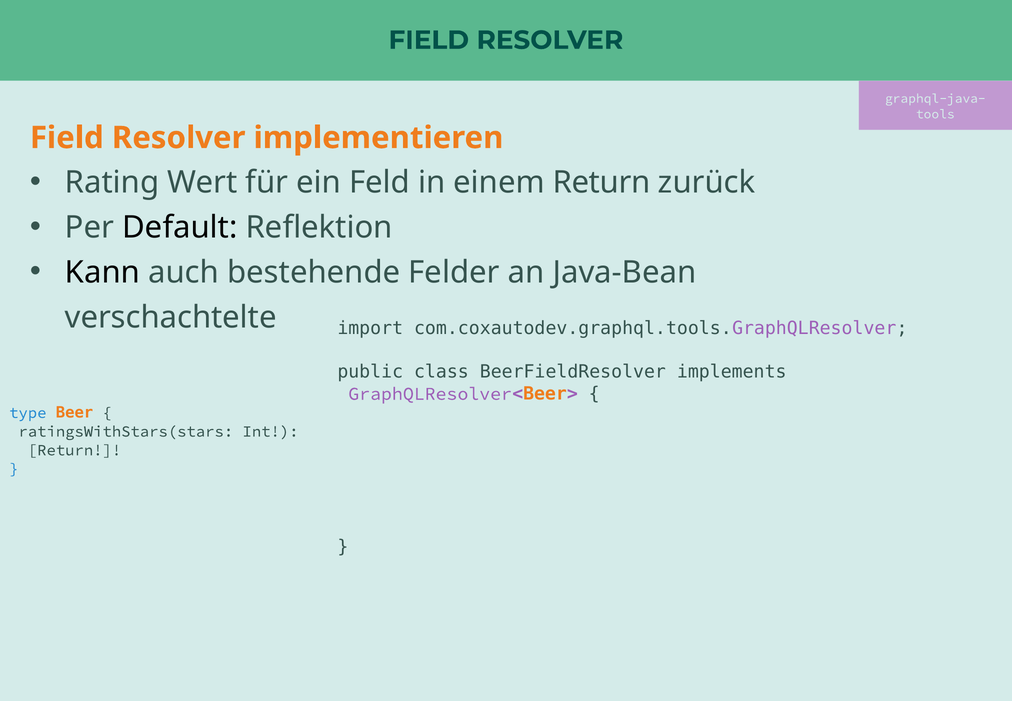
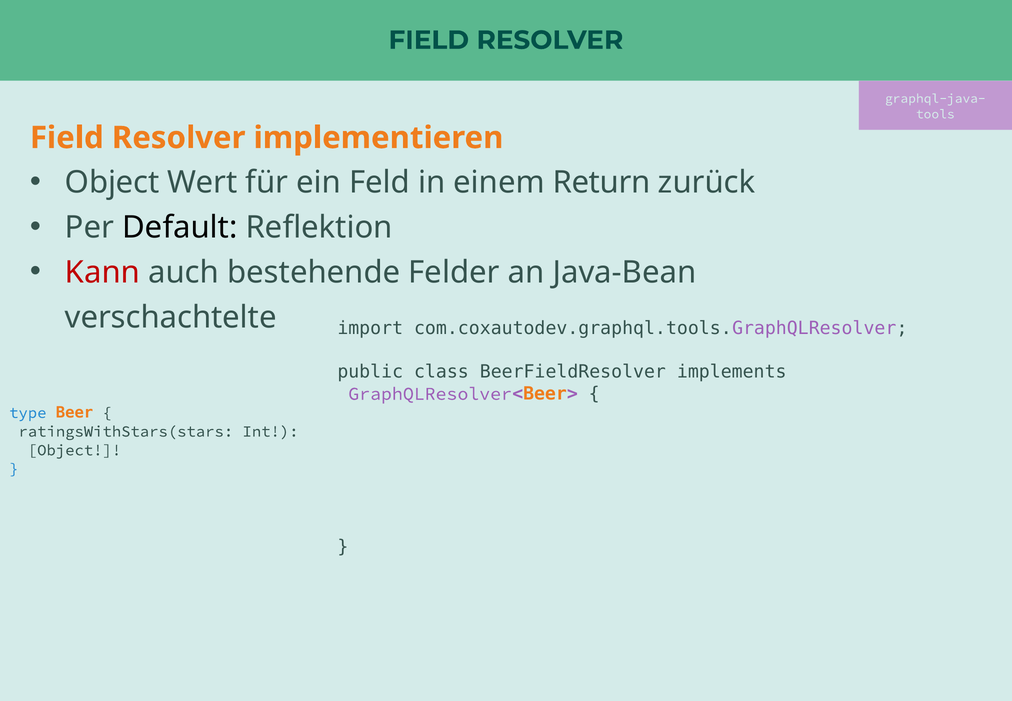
Rating: Rating -> Object (112, 183)
Kann colour: black -> red (103, 272)
Return: Return -> Object (75, 450)
